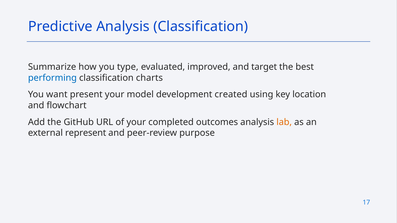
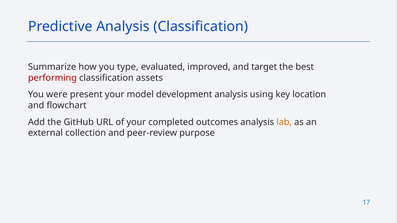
performing colour: blue -> red (52, 78)
charts: charts -> assets (149, 78)
want: want -> were (57, 95)
development created: created -> analysis (231, 95)
represent: represent -> collection (86, 133)
